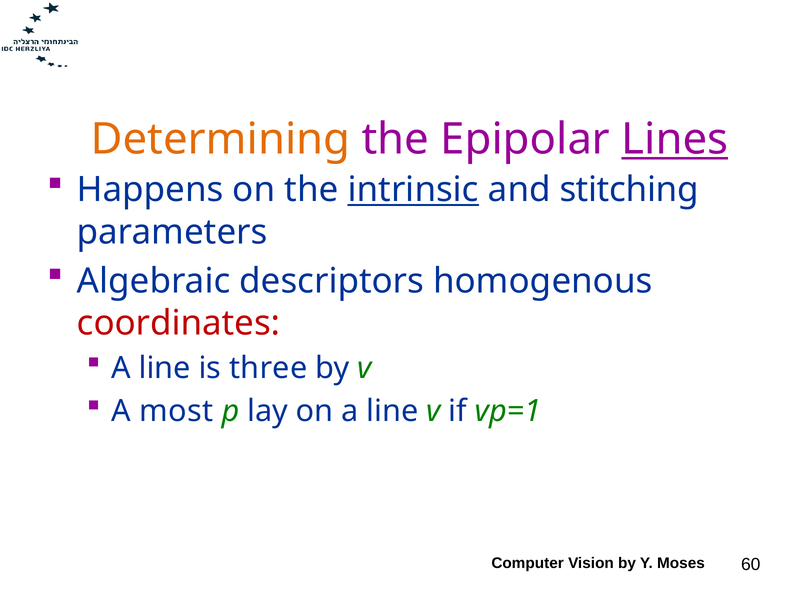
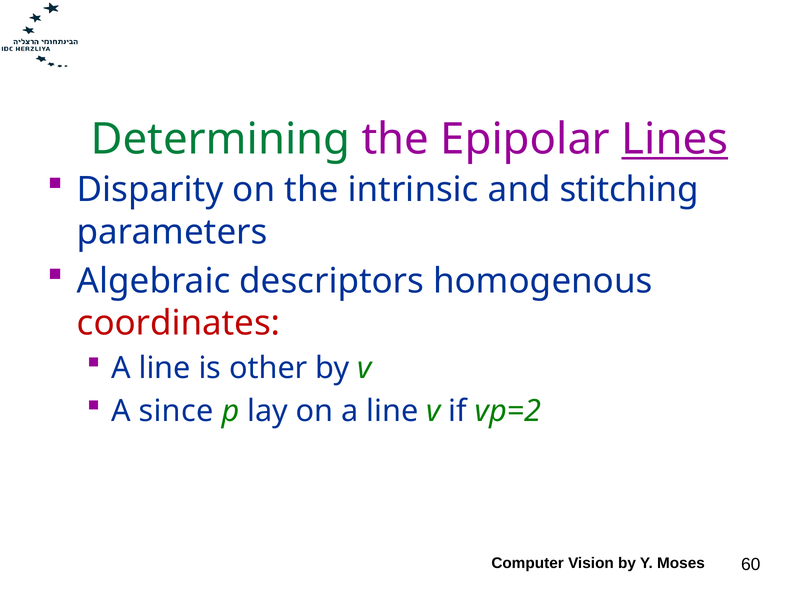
Determining colour: orange -> green (221, 139)
Happens: Happens -> Disparity (150, 190)
intrinsic underline: present -> none (413, 190)
three: three -> other (268, 368)
most: most -> since (176, 411)
vp=1: vp=1 -> vp=2 (508, 411)
